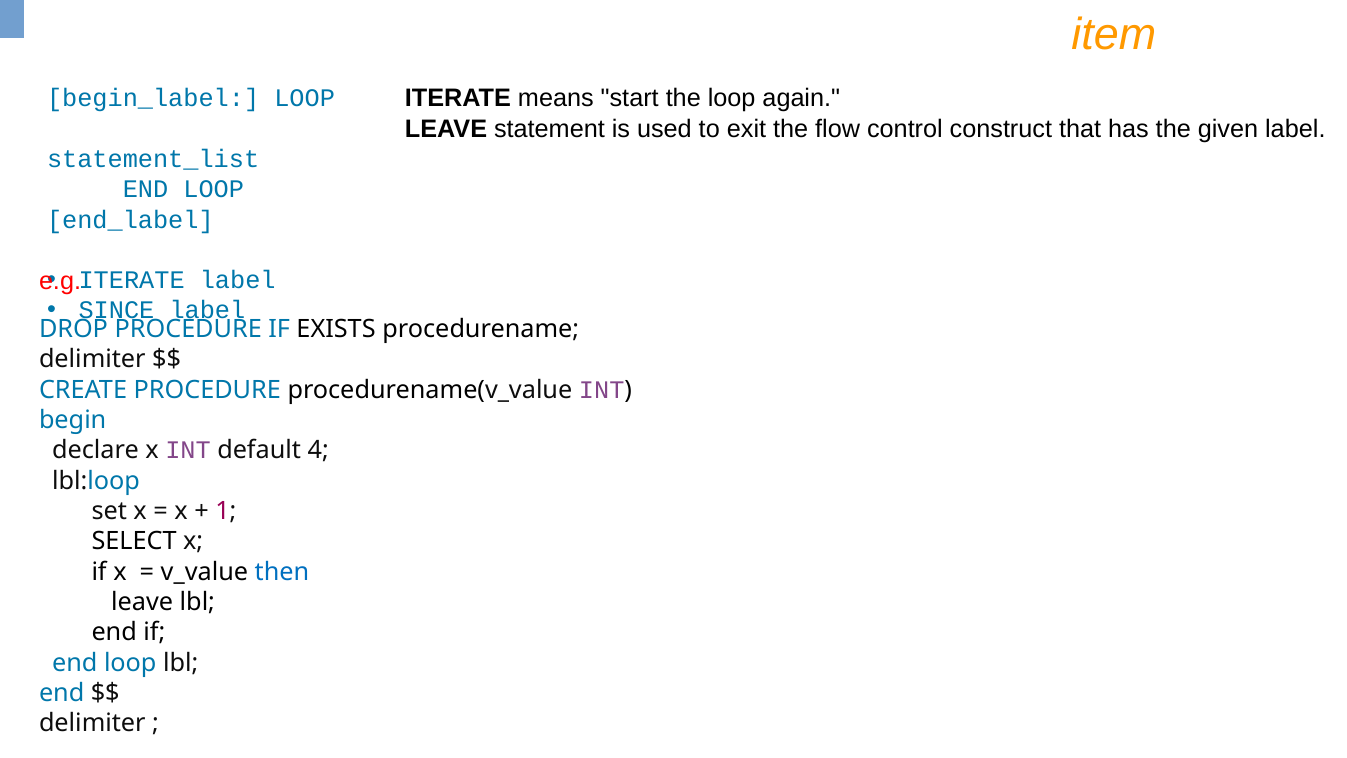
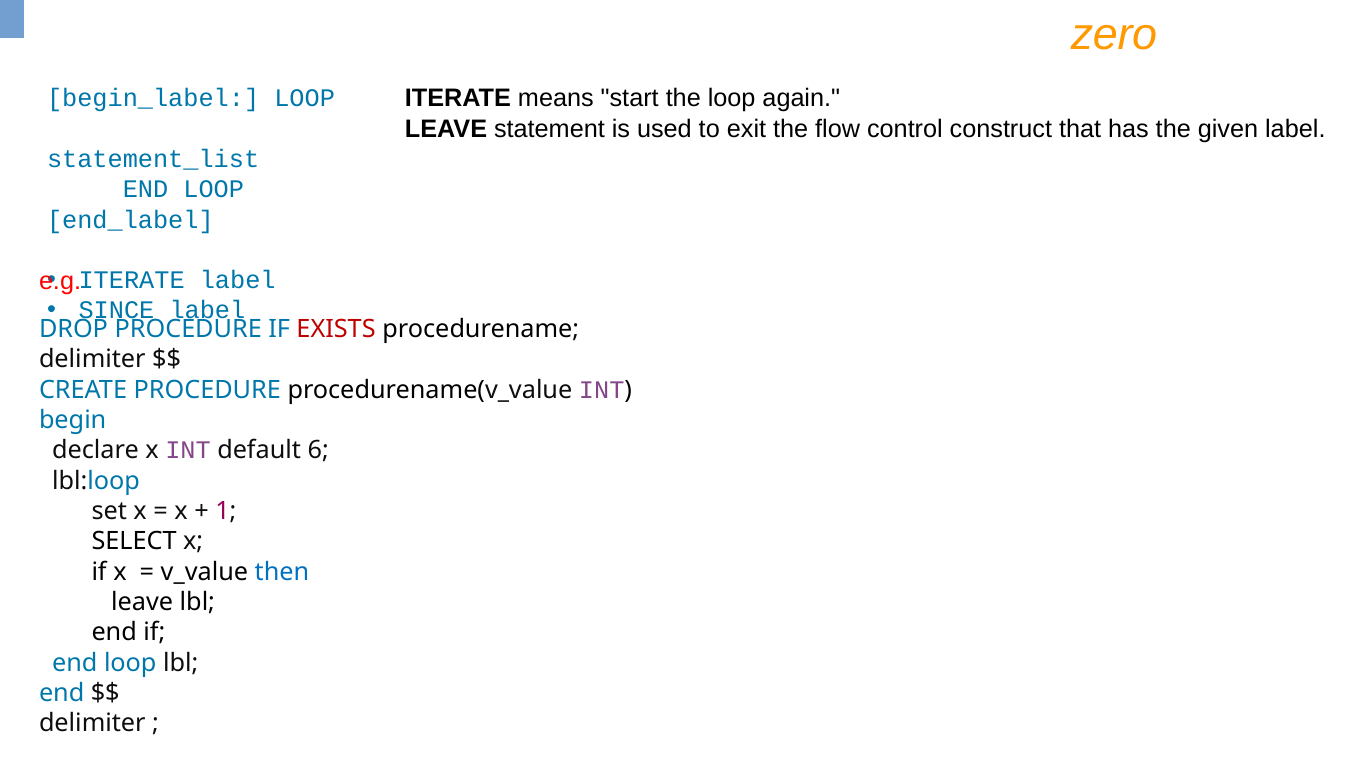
item: item -> zero (1114, 35)
EXISTS colour: black -> red (336, 329)
4: 4 -> 6 (318, 450)
